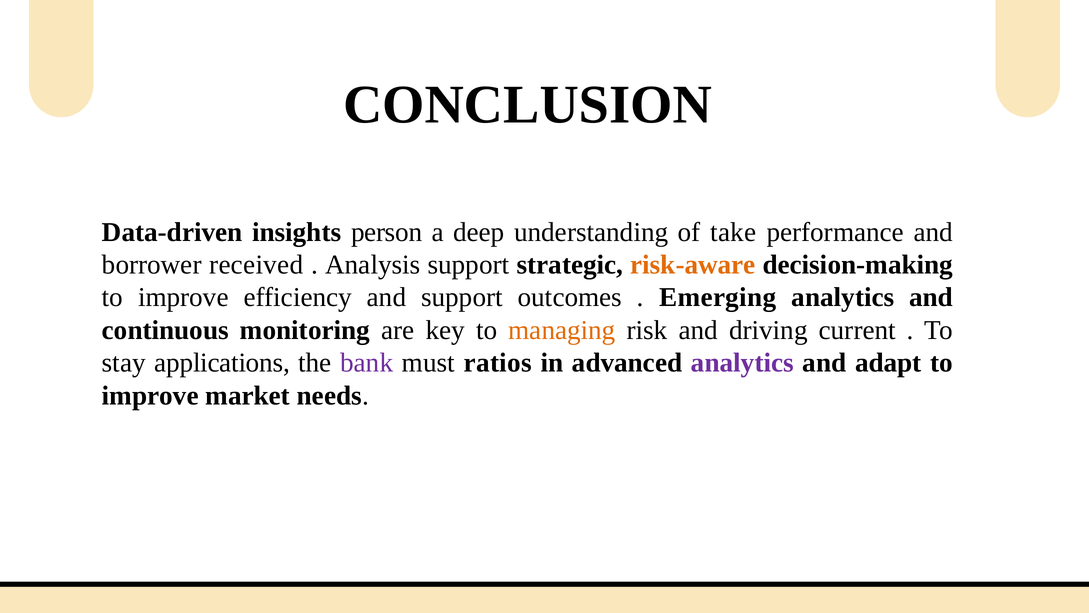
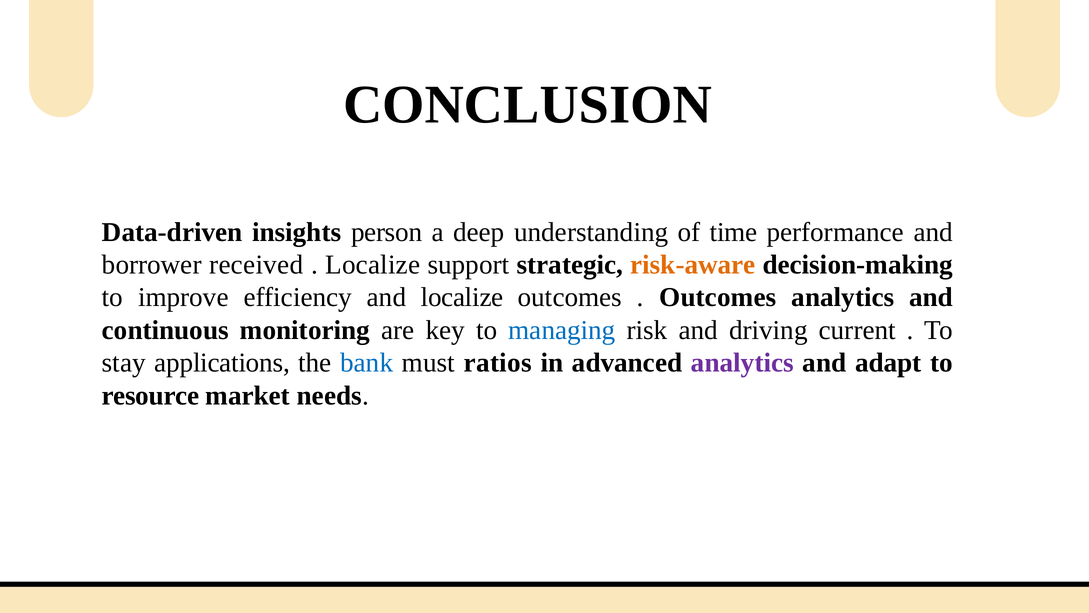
take: take -> time (734, 232)
Analysis: Analysis -> Localize (373, 265)
and support: support -> localize (462, 297)
Emerging: Emerging -> Outcomes (718, 297)
managing colour: orange -> blue (562, 330)
bank colour: purple -> blue (367, 363)
improve: improve -> resource (150, 395)
